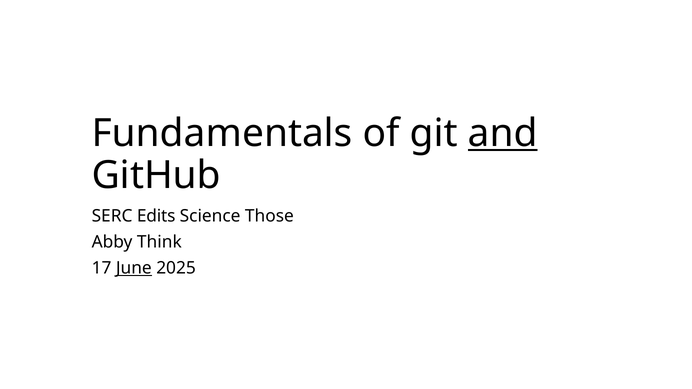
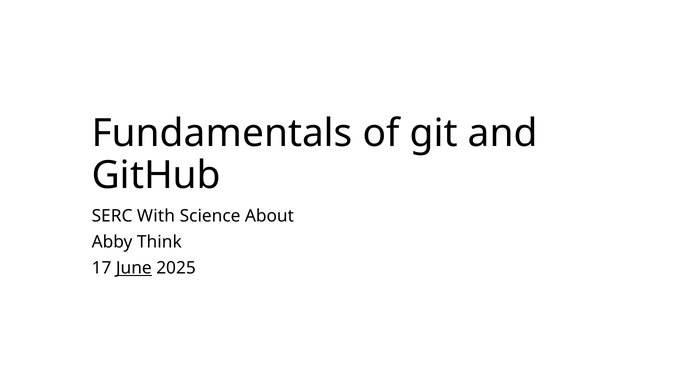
and underline: present -> none (503, 133)
Edits: Edits -> With (156, 216)
Those: Those -> About (269, 216)
